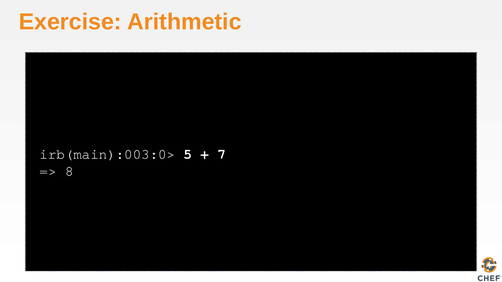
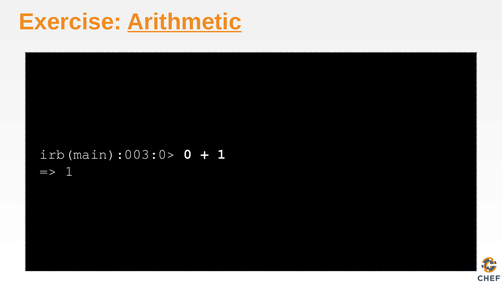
Arithmetic underline: none -> present (184, 22)
5: 5 -> 0 (188, 154)
7: 7 -> 1 (222, 154)
8: 8 -> 1 (69, 171)
